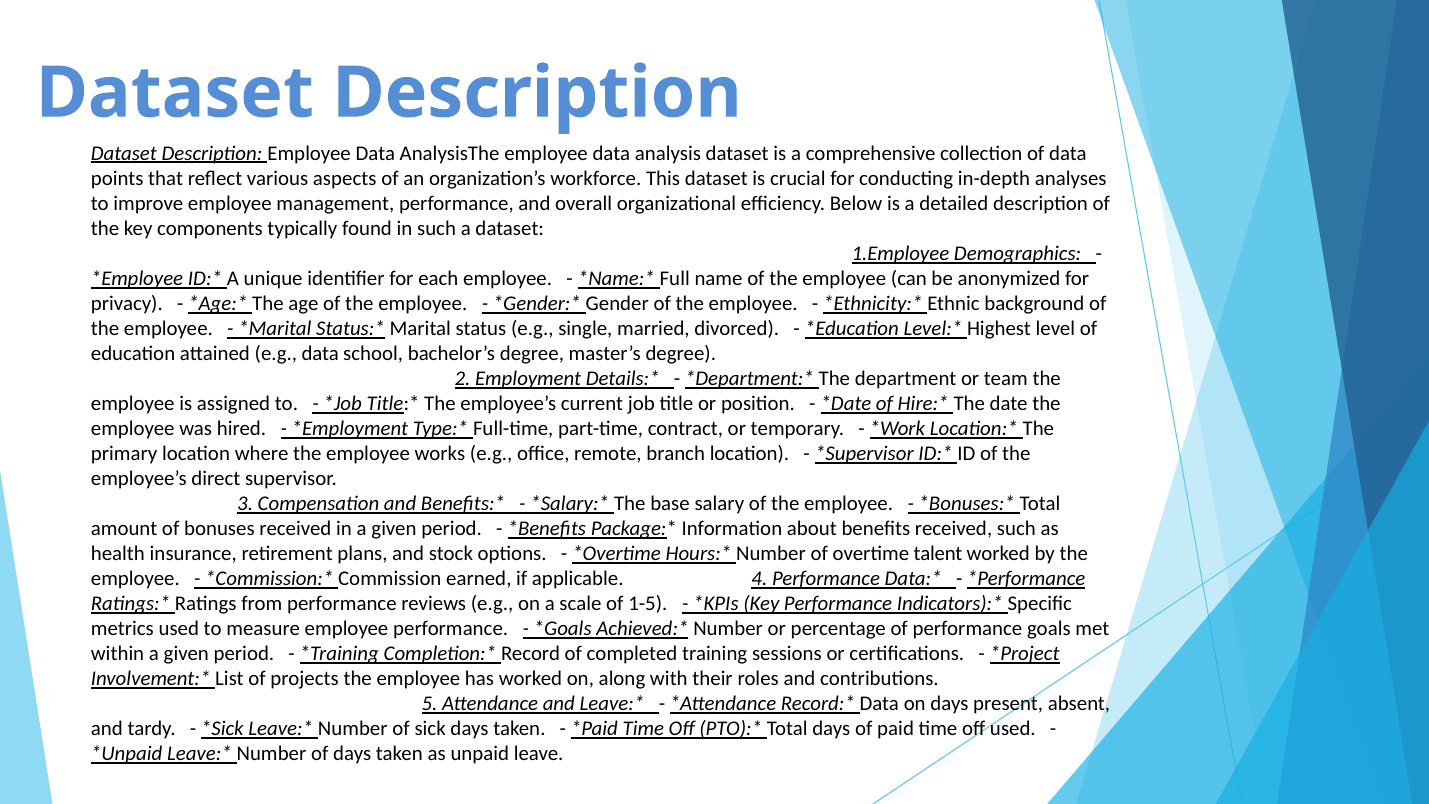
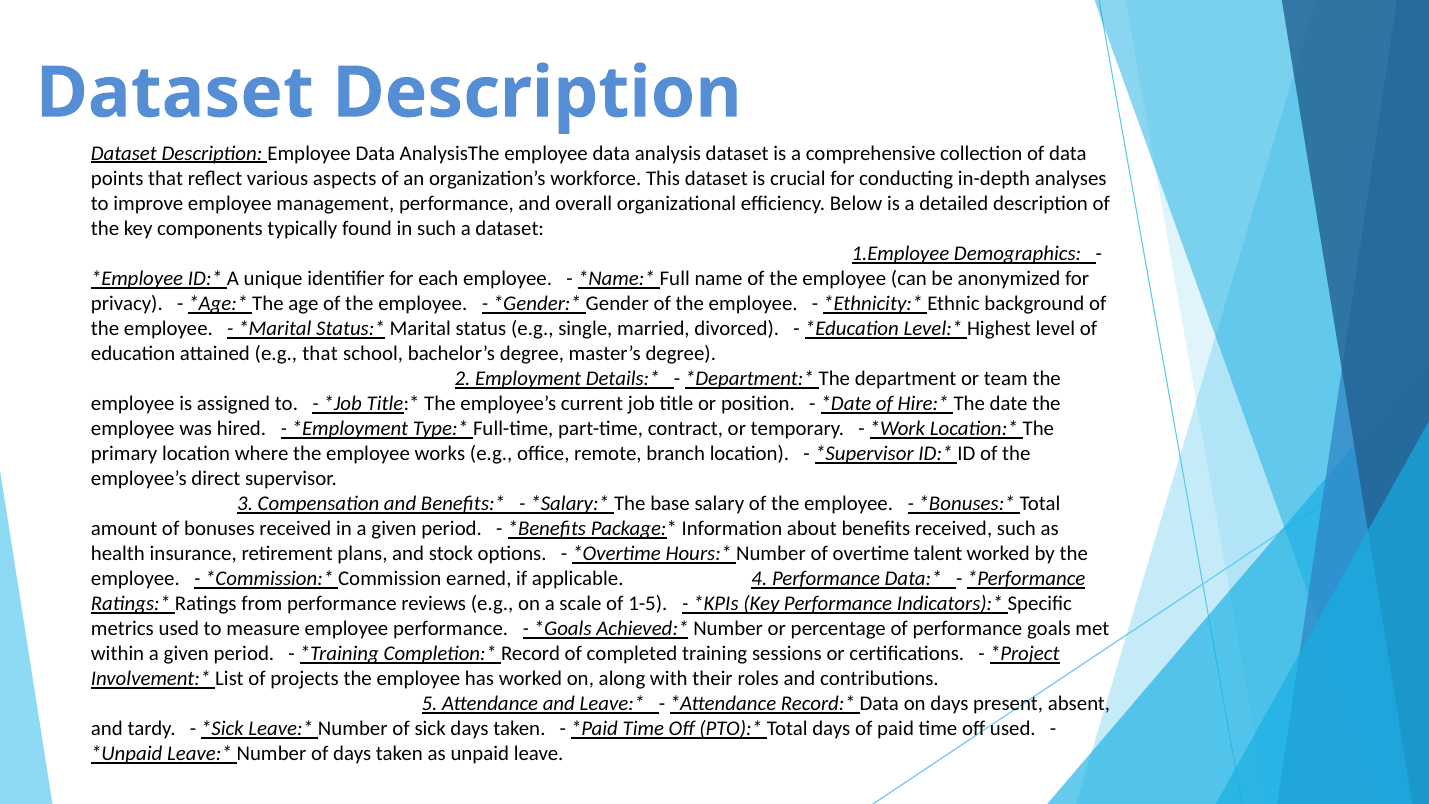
e.g data: data -> that (320, 353)
